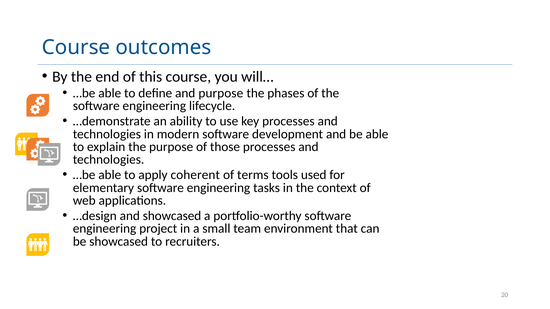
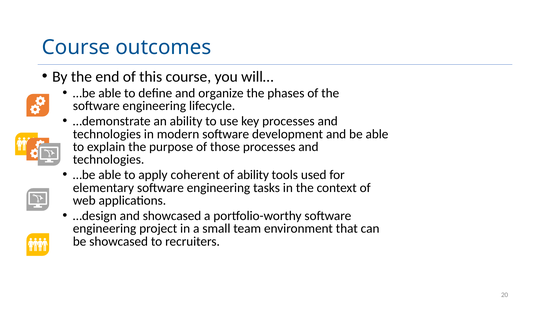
and purpose: purpose -> organize (221, 93)
of terms: terms -> ability (253, 175)
